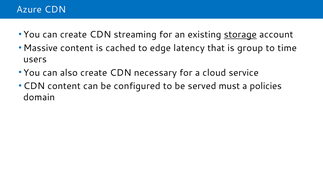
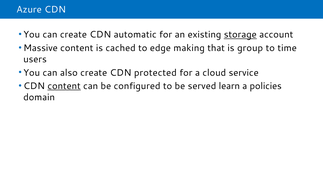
streaming: streaming -> automatic (135, 35)
latency: latency -> making (189, 48)
necessary: necessary -> protected (155, 73)
content underline: none -> present (64, 86)
must: must -> learn (229, 86)
